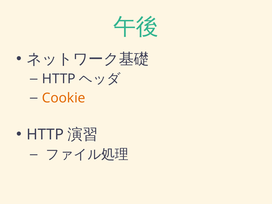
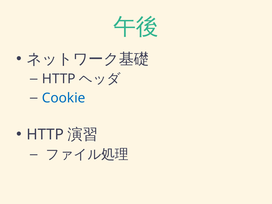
Cookie colour: orange -> blue (64, 98)
